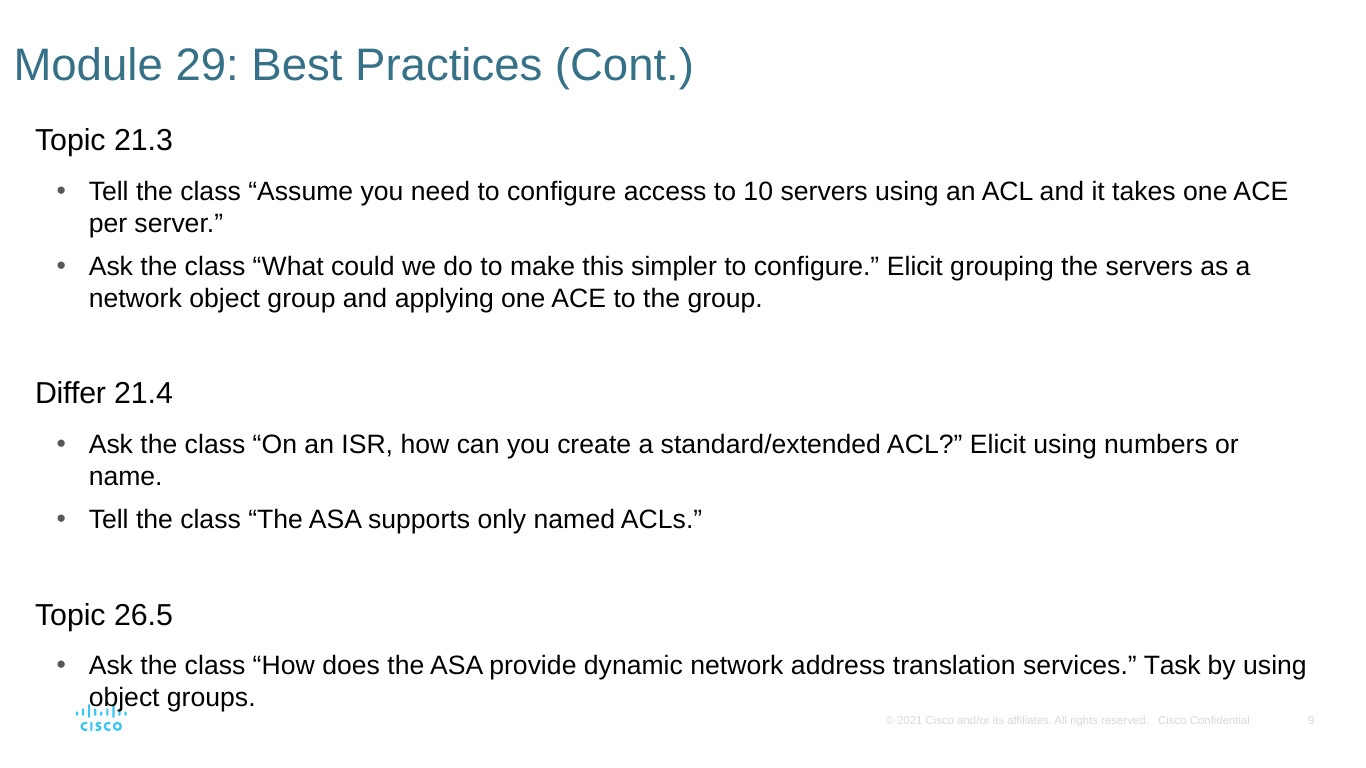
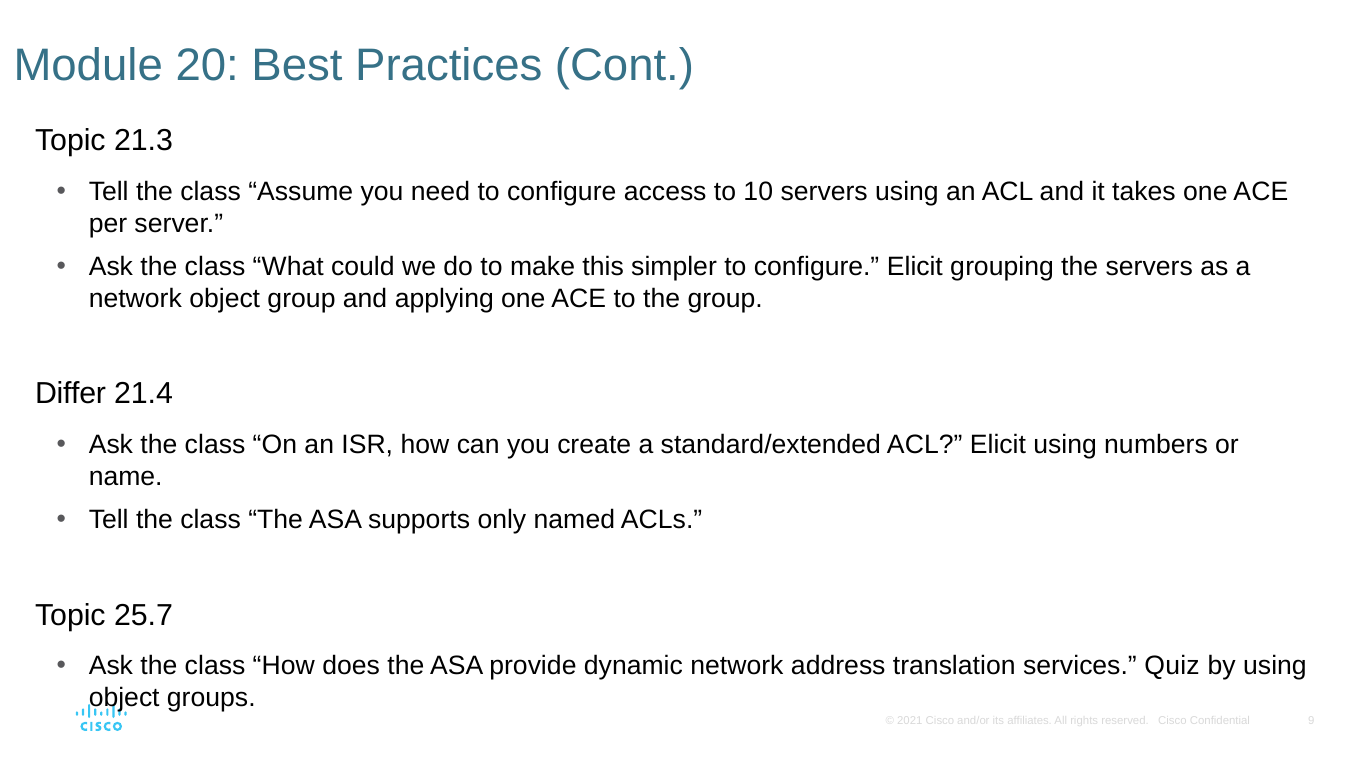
29: 29 -> 20 (207, 66)
26.5: 26.5 -> 25.7 (144, 615)
Task: Task -> Quiz (1172, 666)
